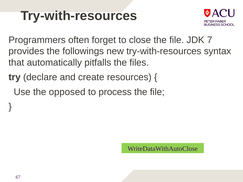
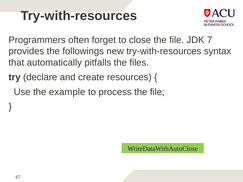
opposed: opposed -> example (67, 92)
